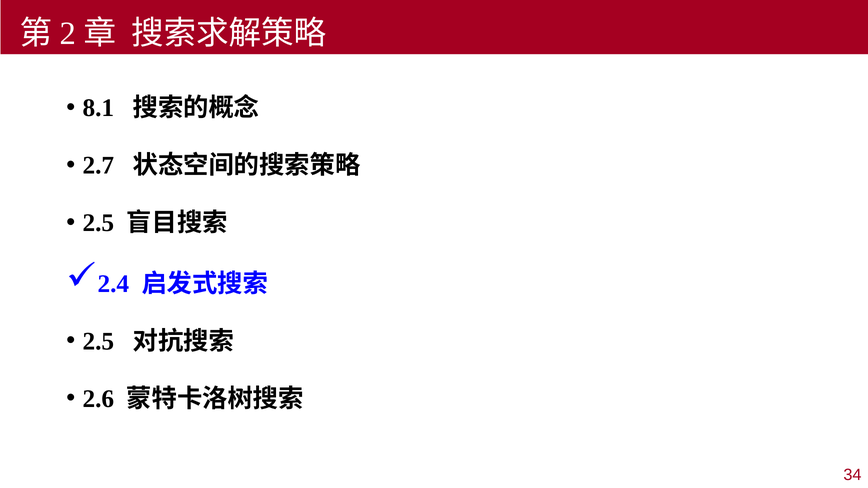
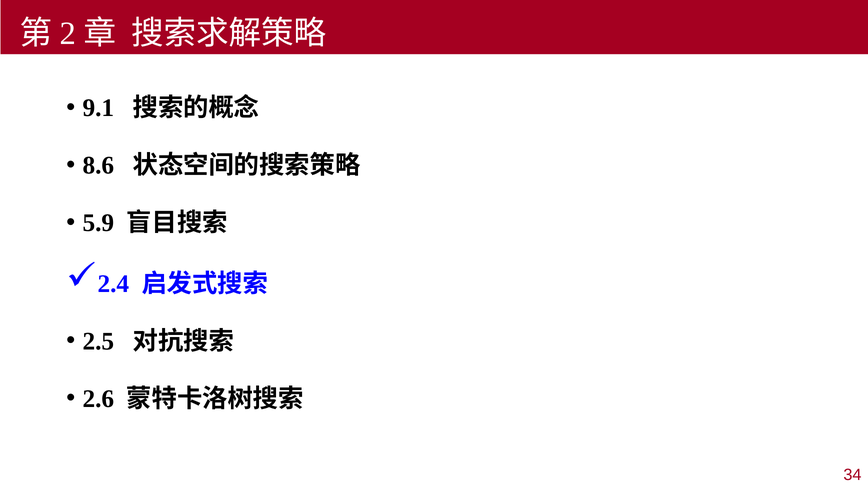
8.1: 8.1 -> 9.1 (98, 108)
2.7: 2.7 -> 8.6 (98, 166)
2.5: 2.5 -> 5.9 (98, 223)
